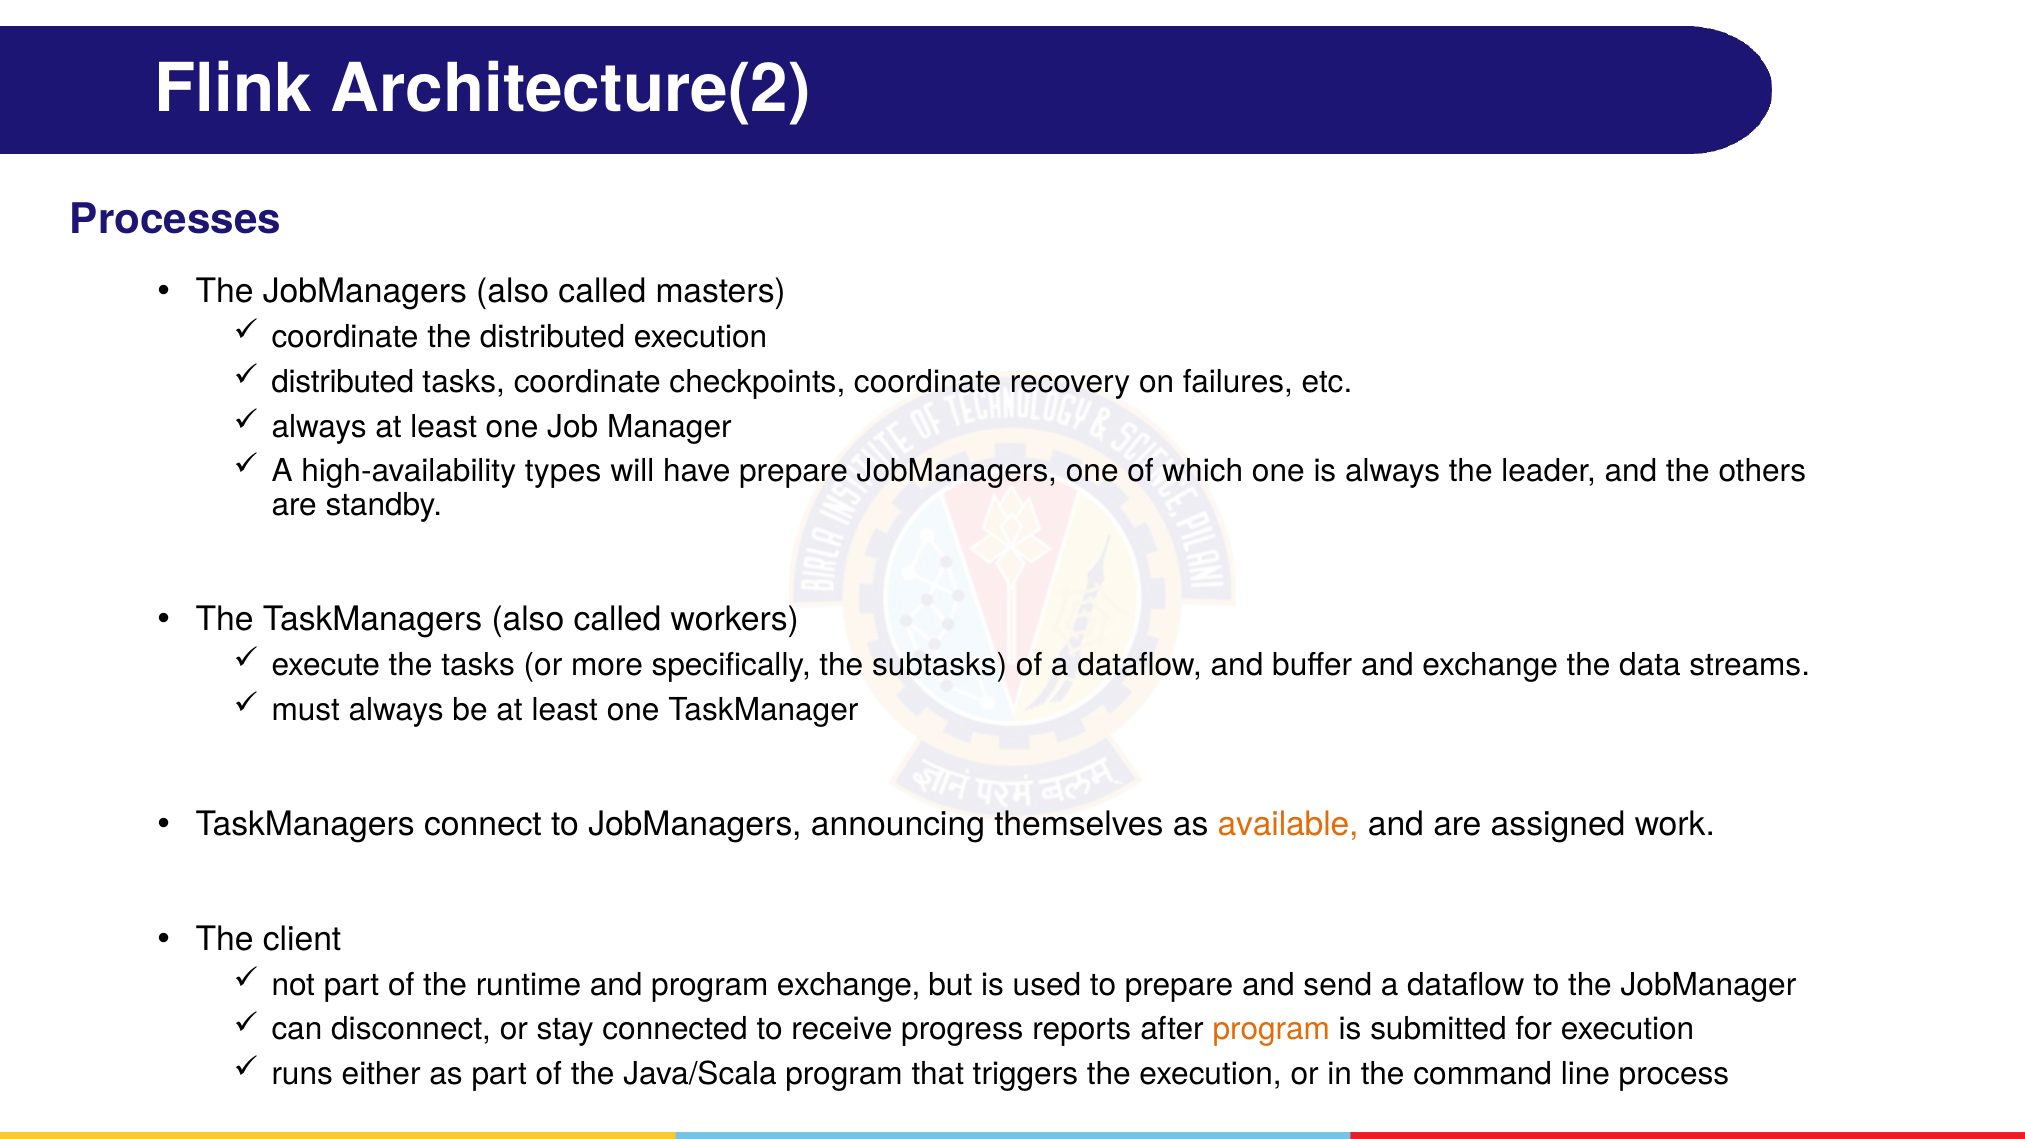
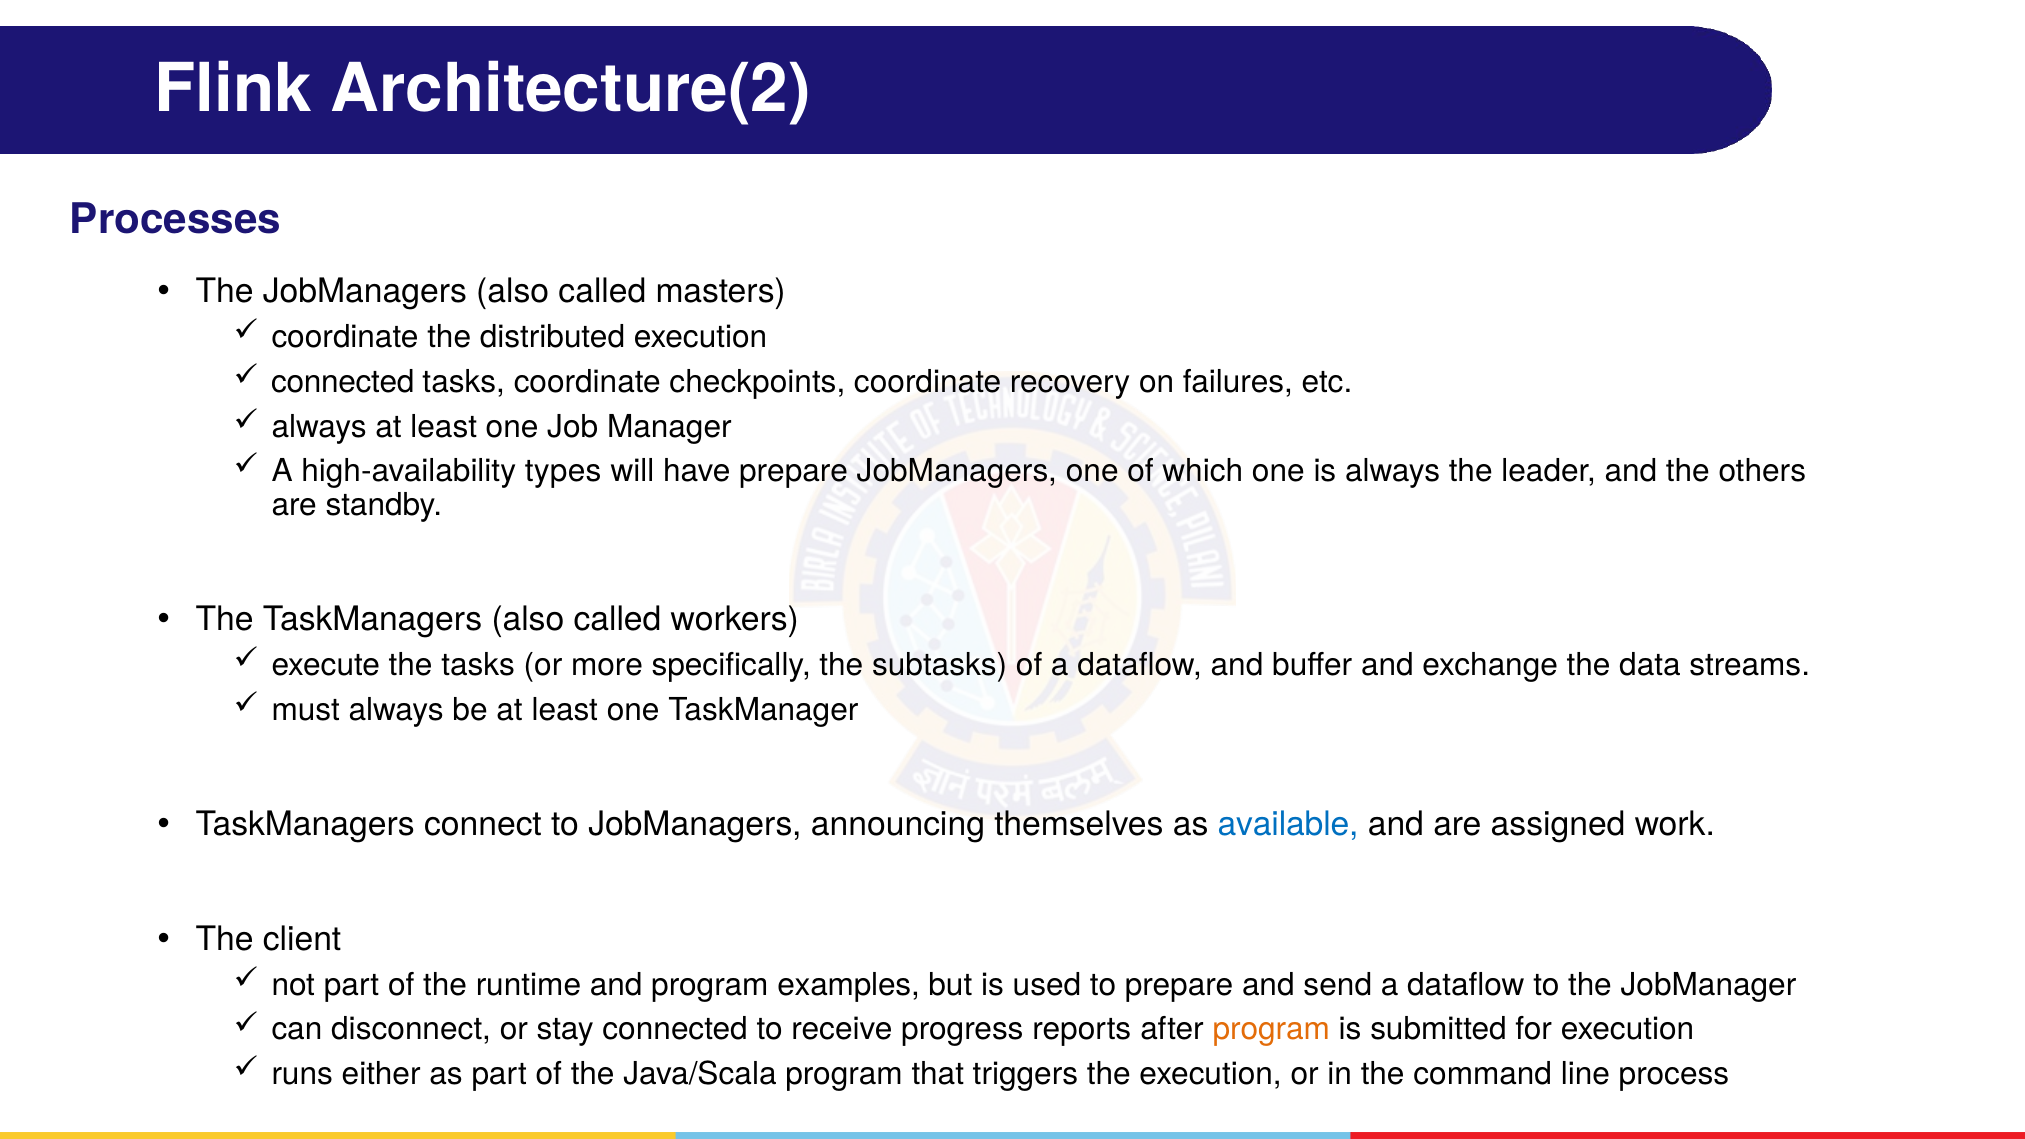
distributed: distributed -> connected (343, 382)
available colour: orange -> blue (1288, 824)
program exchange: exchange -> examples (849, 985)
